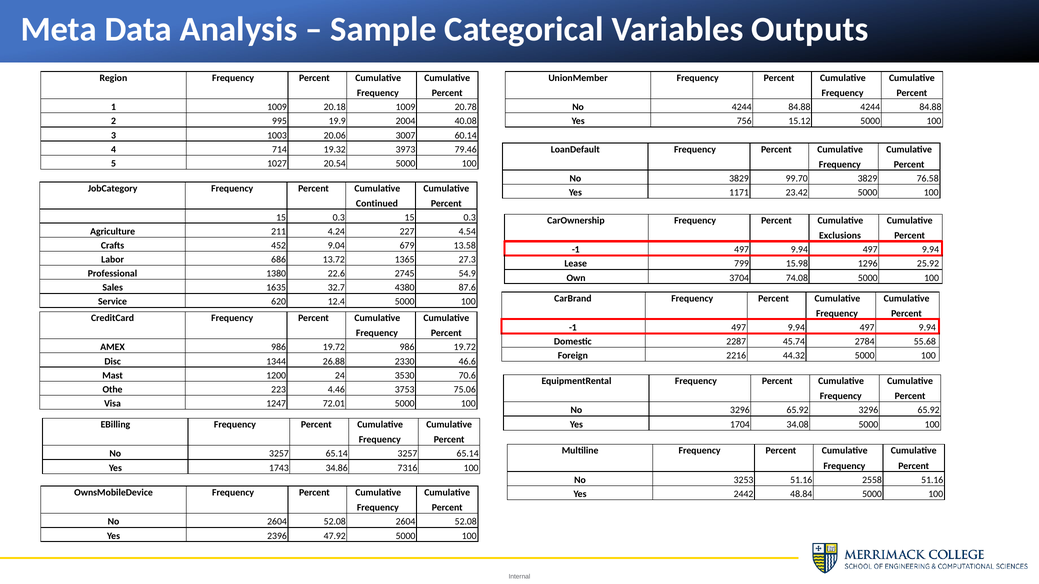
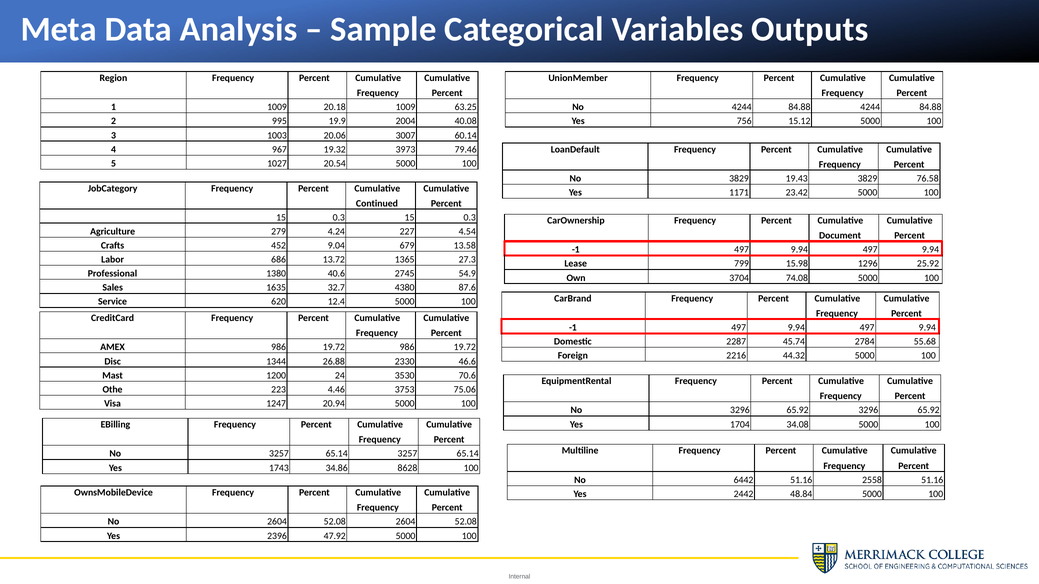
20.78: 20.78 -> 63.25 (466, 107)
714: 714 -> 967 (279, 150)
99.70: 99.70 -> 19.43 (797, 179)
211: 211 -> 279 (279, 232)
Exclusions: Exclusions -> Document (840, 236)
22.6: 22.6 -> 40.6 (336, 274)
72.01: 72.01 -> 20.94 (334, 404)
7316: 7316 -> 8628 (407, 468)
3253: 3253 -> 6442 (744, 480)
